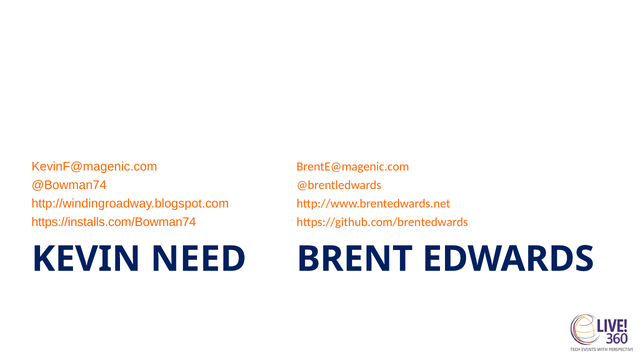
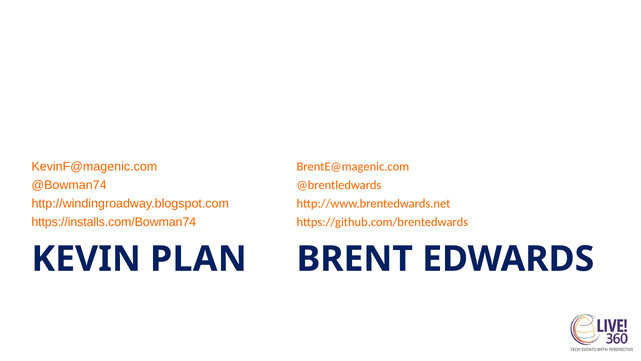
NEED: NEED -> PLAN (198, 259)
